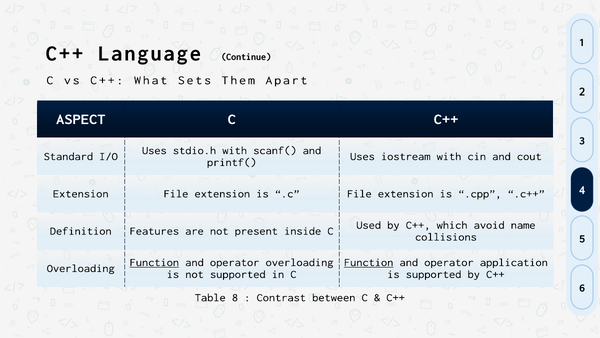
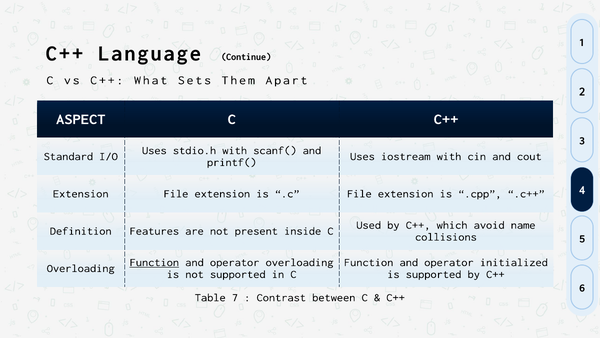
Function underline: present -> none (369, 262)
application: application -> initialized (514, 262)
8: 8 -> 7 (235, 297)
